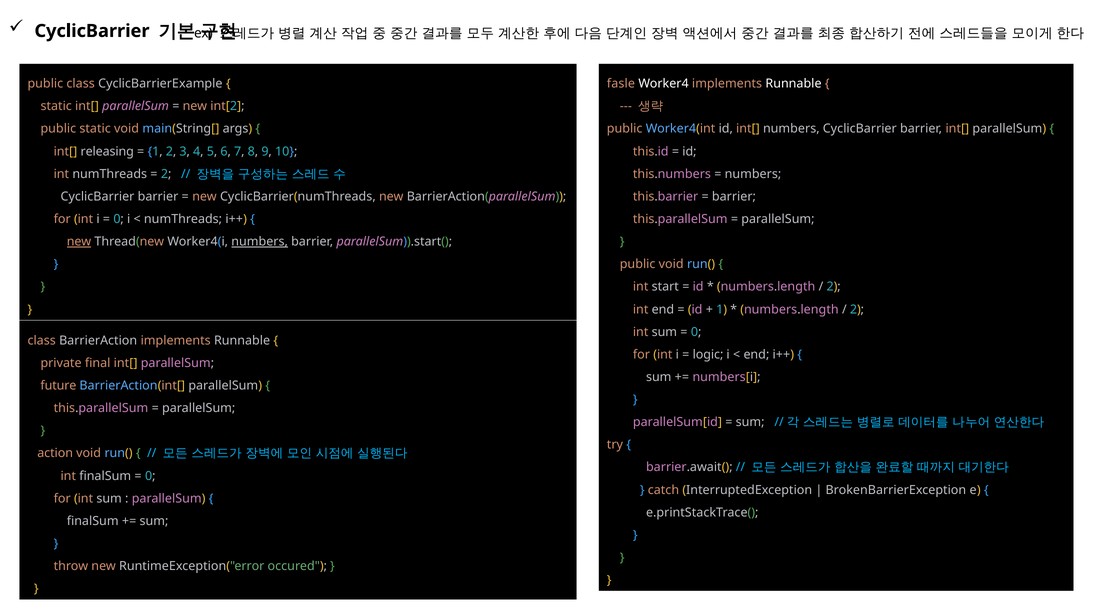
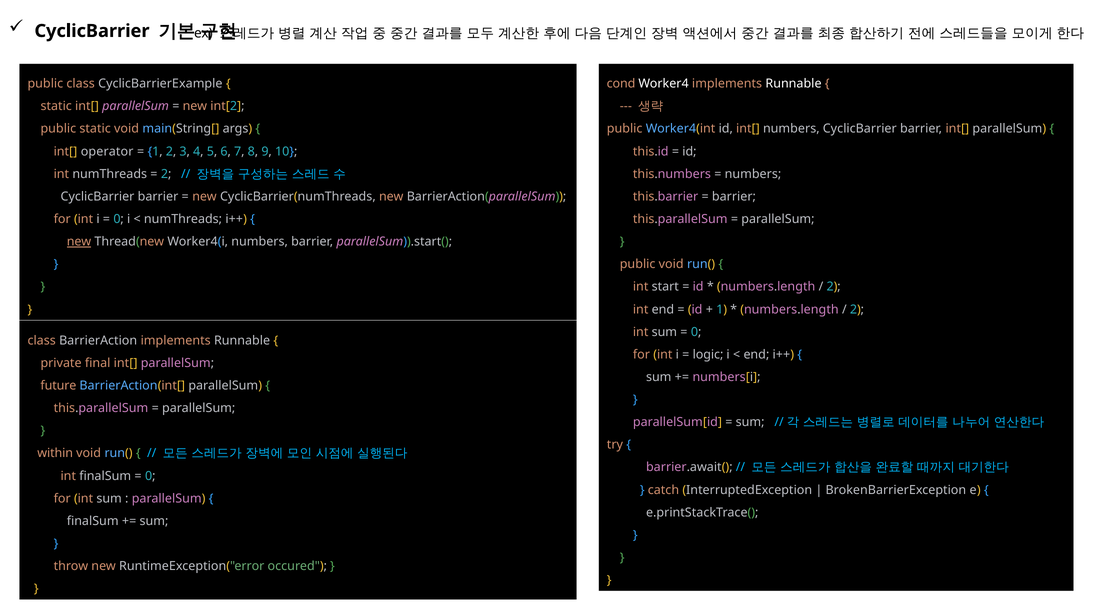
fasle: fasle -> cond (621, 84)
releasing: releasing -> operator (107, 151)
numbers underline: present -> none (260, 242)
action: action -> within (55, 453)
